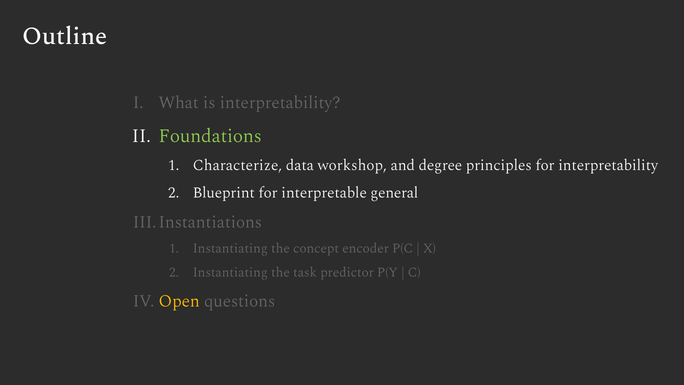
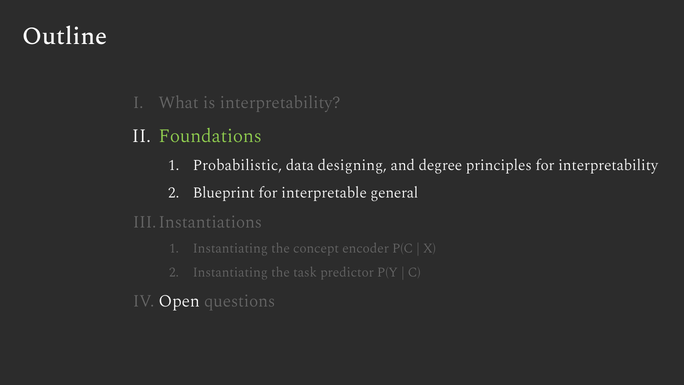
Characterize: Characterize -> Probabilistic (237, 165)
workshop: workshop -> designing (352, 165)
Open colour: yellow -> white (179, 301)
